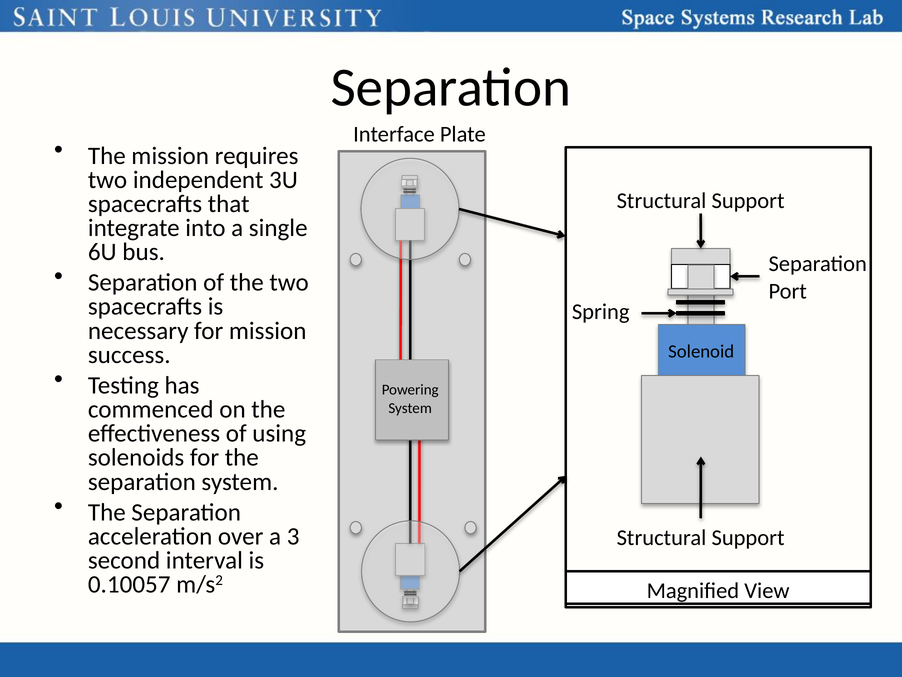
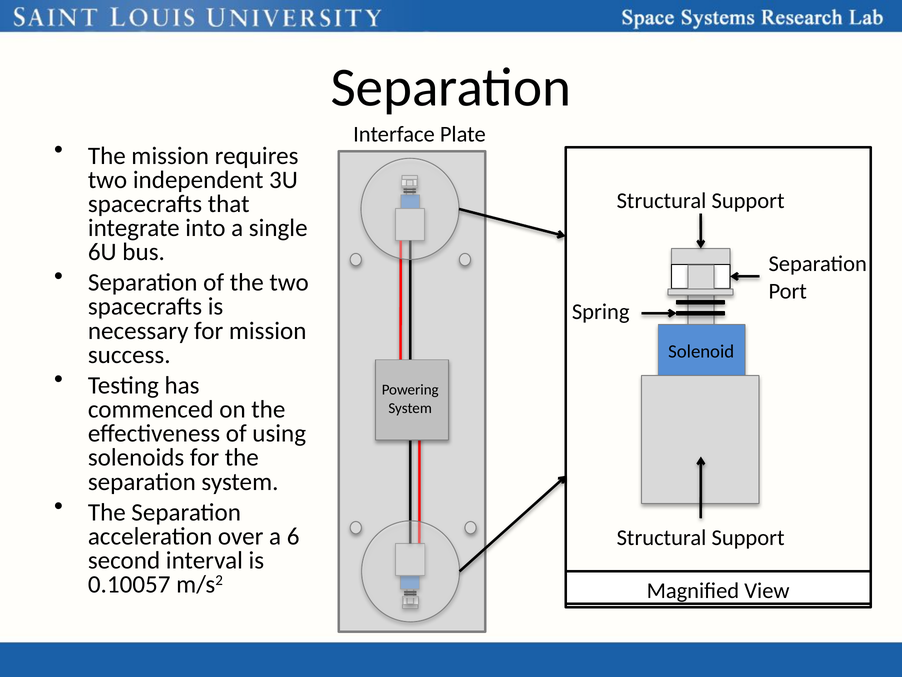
3: 3 -> 6 (293, 536)
